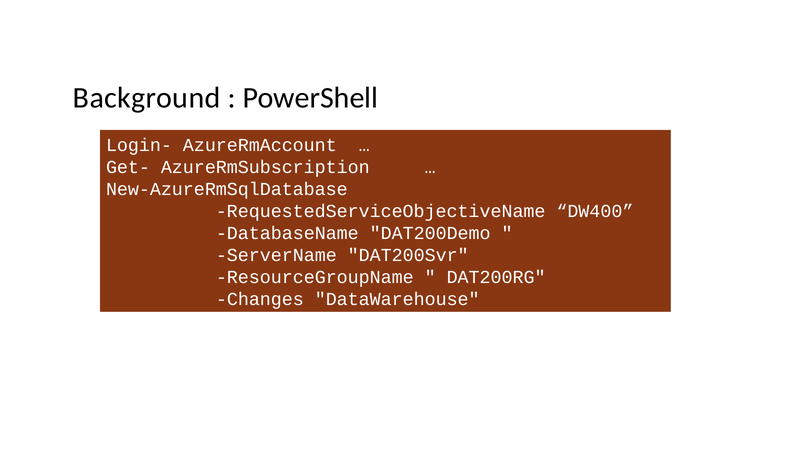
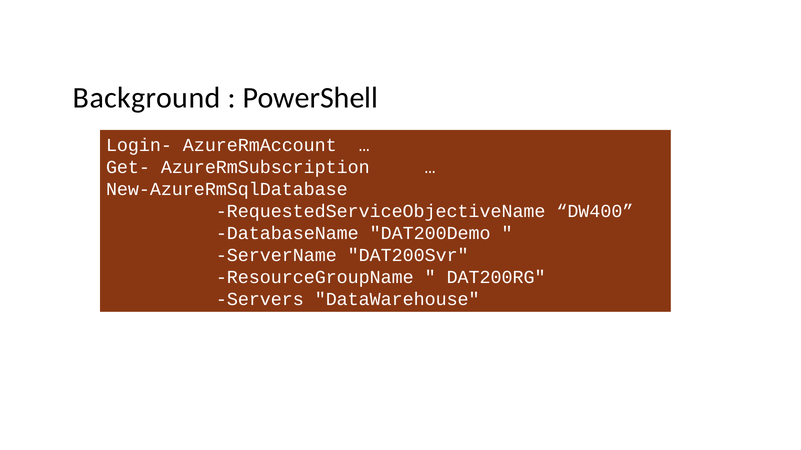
Changes: Changes -> Servers (260, 300)
